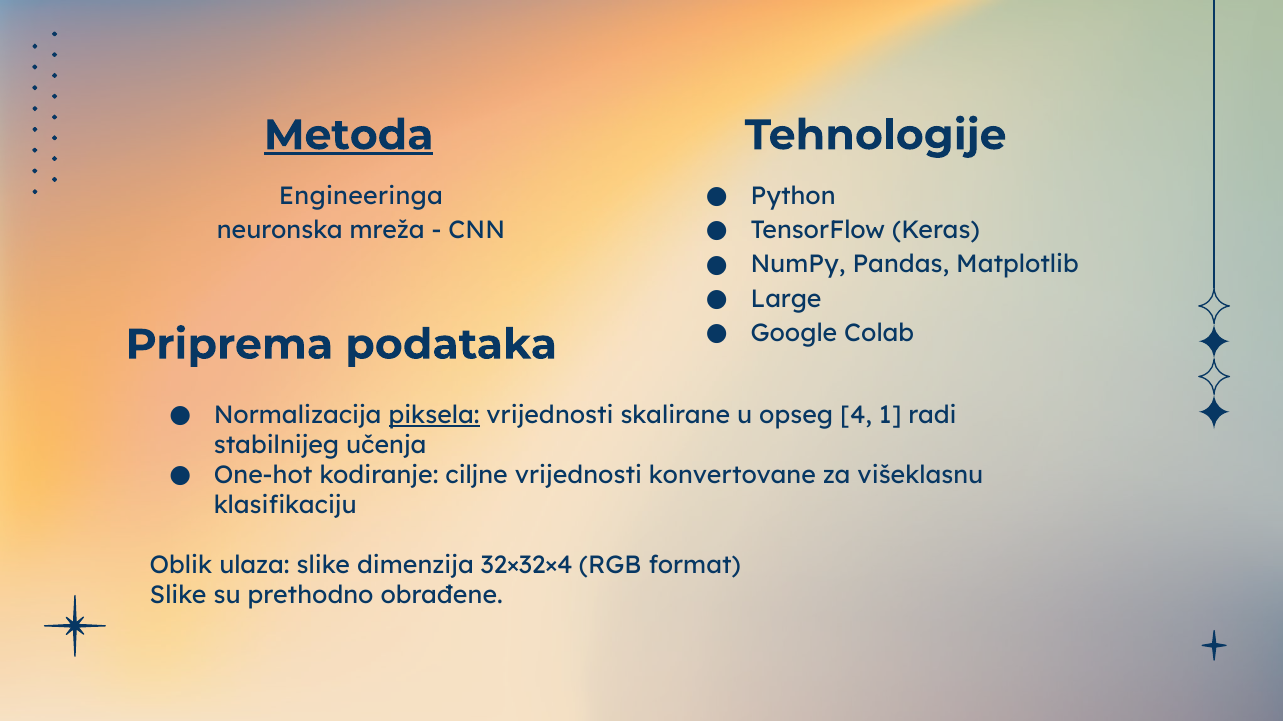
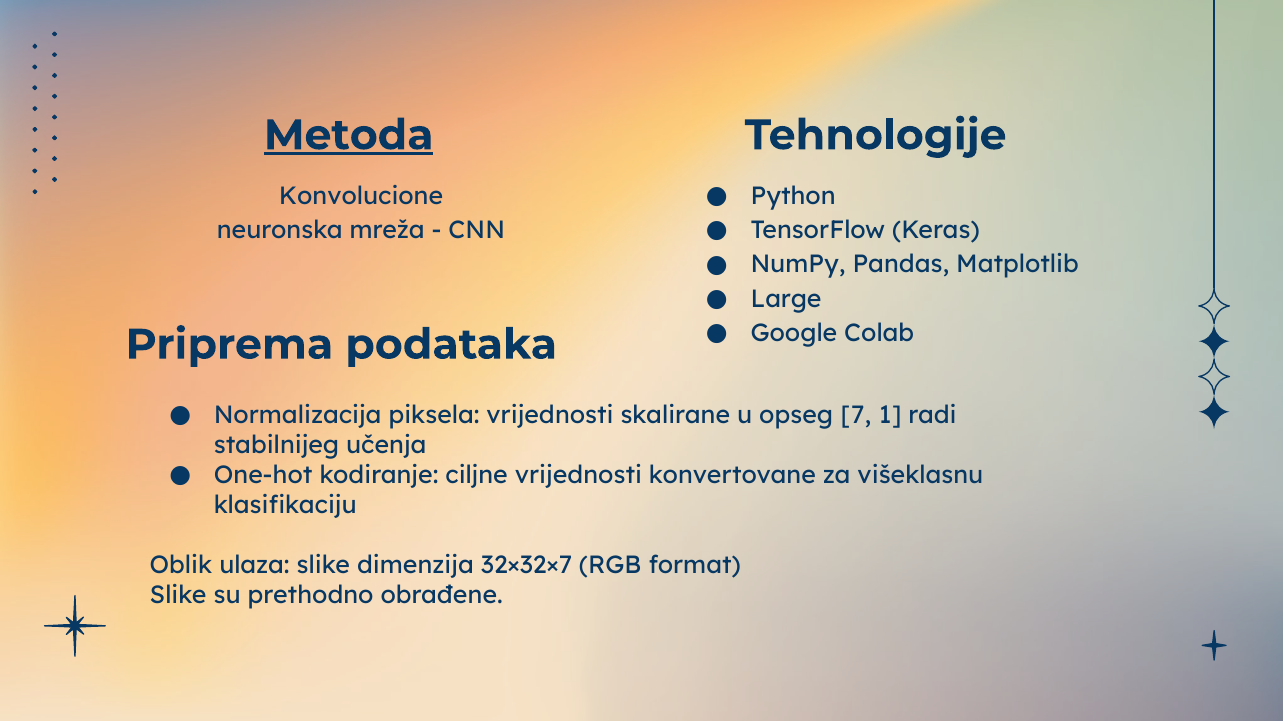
Engineeringa: Engineeringa -> Konvolucione (361, 196)
piksela underline: present -> none (434, 416)
4: 4 -> 7 (856, 416)
32×32×4: 32×32×4 -> 32×32×7 (527, 565)
